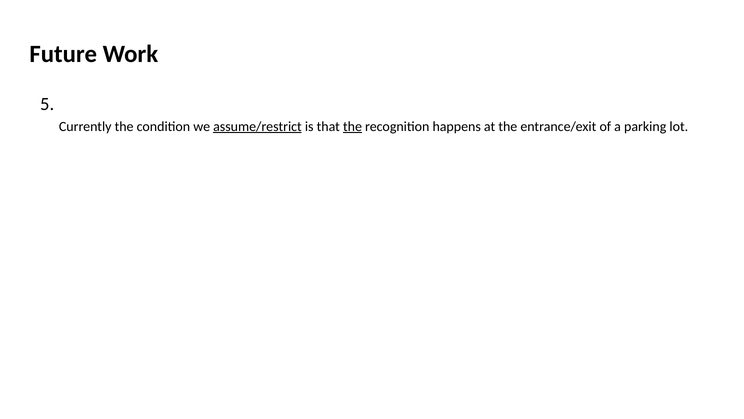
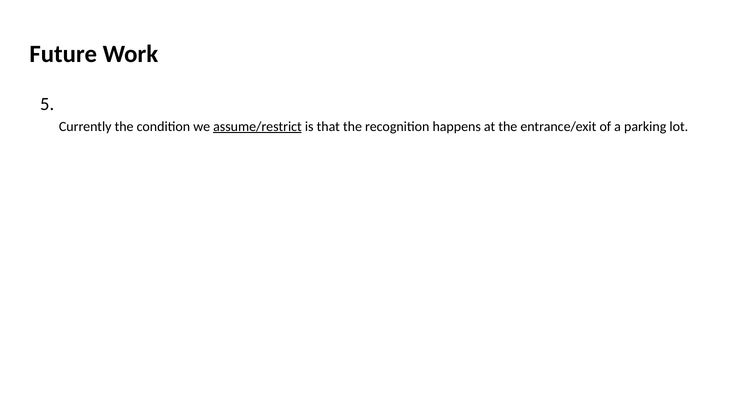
the underline: present -> none (353, 126)
